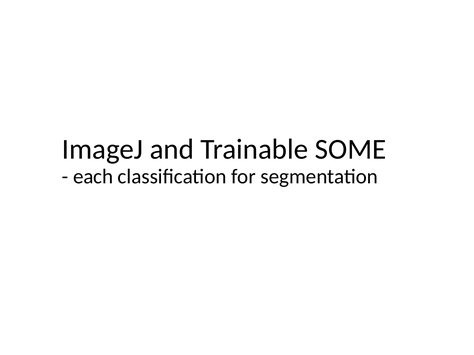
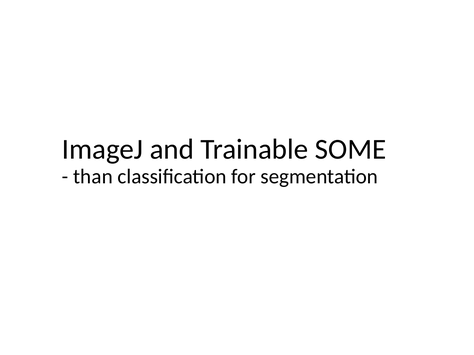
each: each -> than (93, 177)
